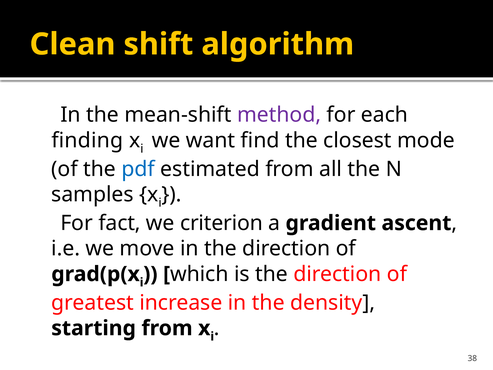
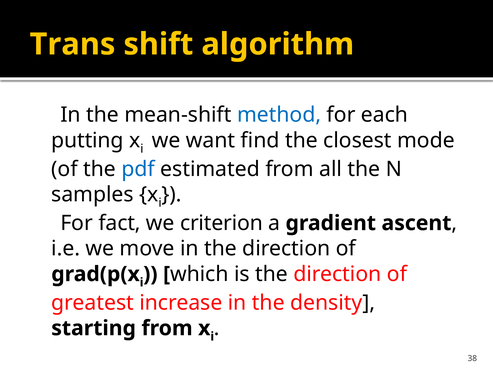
Clean: Clean -> Trans (72, 44)
method colour: purple -> blue (279, 115)
finding: finding -> putting (87, 140)
